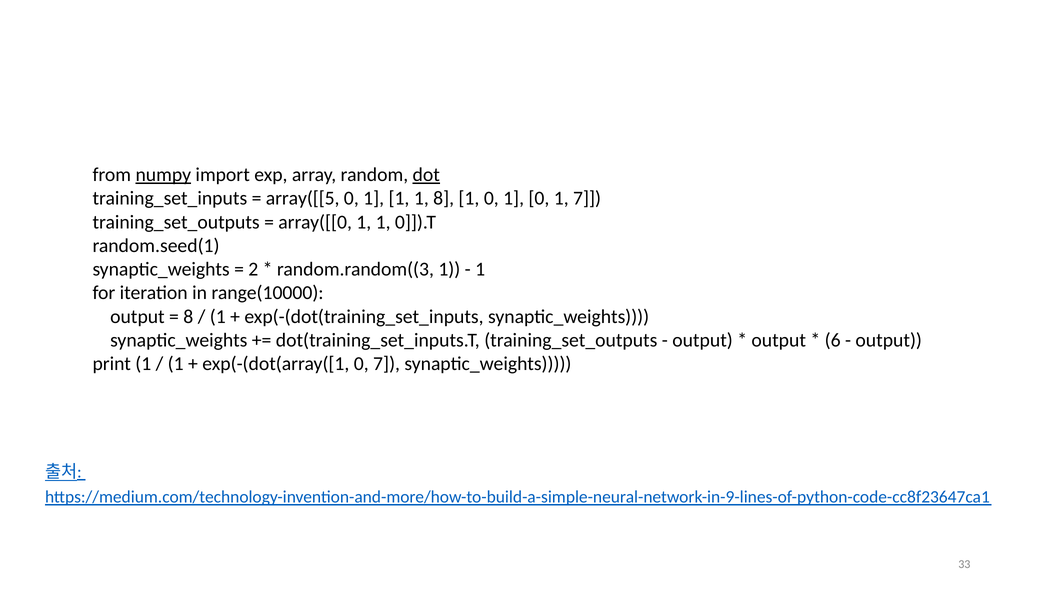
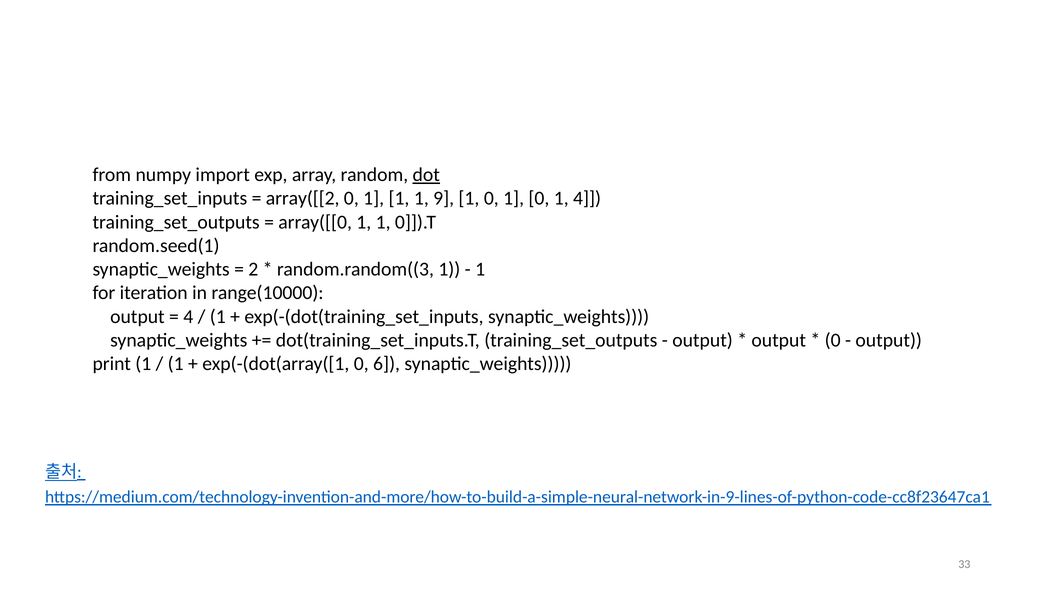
numpy underline: present -> none (163, 175)
array([[5: array([[5 -> array([[2 (303, 198)
1 8: 8 -> 9 (444, 198)
1 7: 7 -> 4 (587, 198)
8: 8 -> 4 (188, 316)
6: 6 -> 0 (833, 340)
0 7: 7 -> 6 (387, 364)
